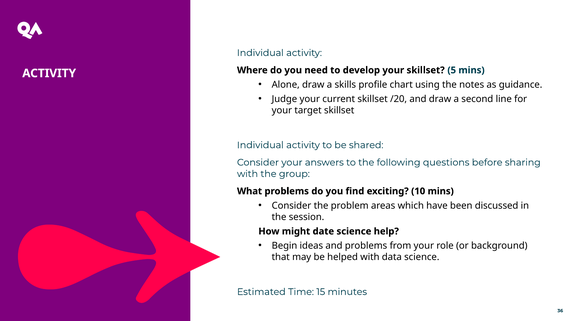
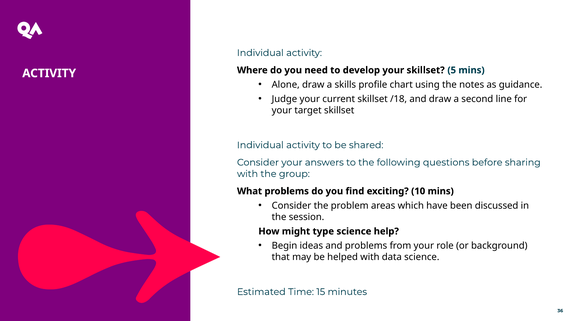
/20: /20 -> /18 (399, 99)
date: date -> type (323, 231)
